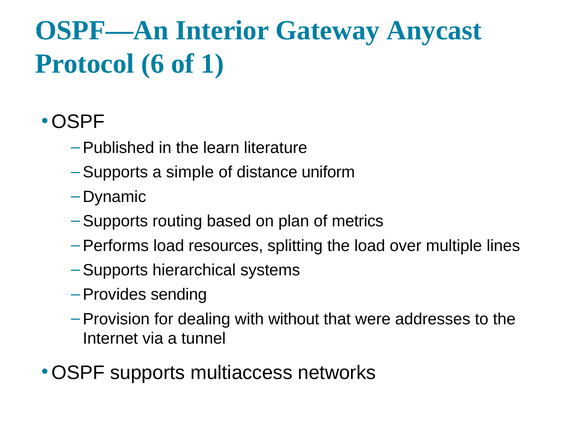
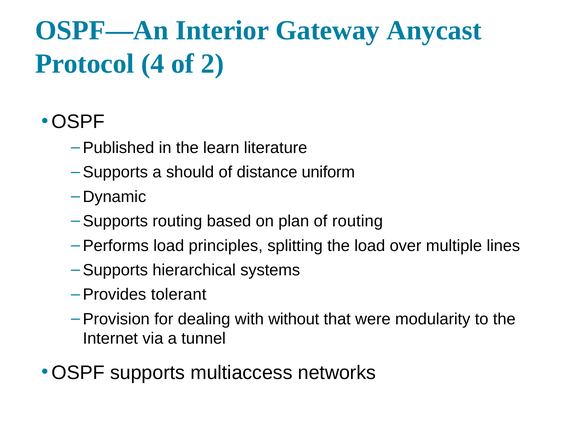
6: 6 -> 4 (153, 64)
1: 1 -> 2 (212, 64)
simple: simple -> should (190, 172)
of metrics: metrics -> routing (358, 221)
resources: resources -> principles (226, 245)
sending: sending -> tolerant (179, 294)
addresses: addresses -> modularity (433, 319)
